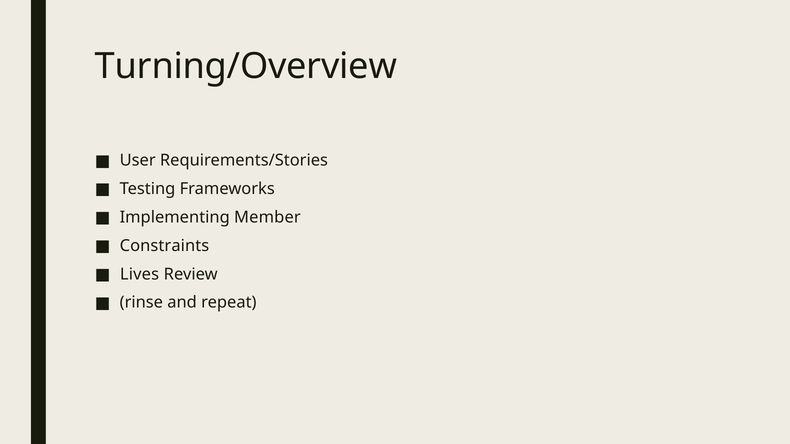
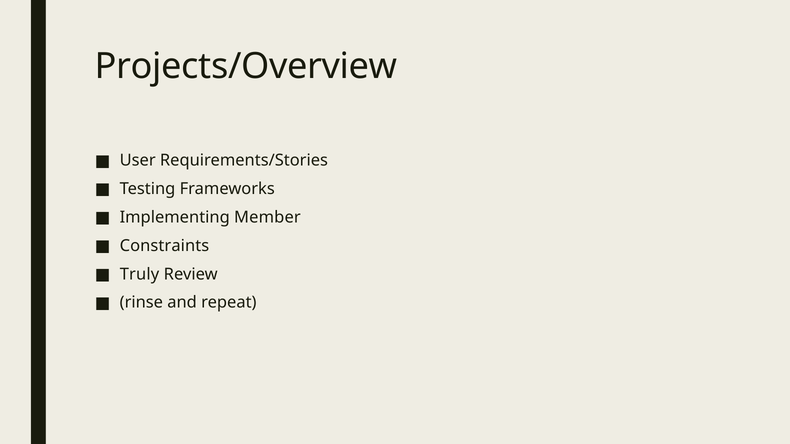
Turning/Overview: Turning/Overview -> Projects/Overview (246, 66)
Lives: Lives -> Truly (140, 274)
